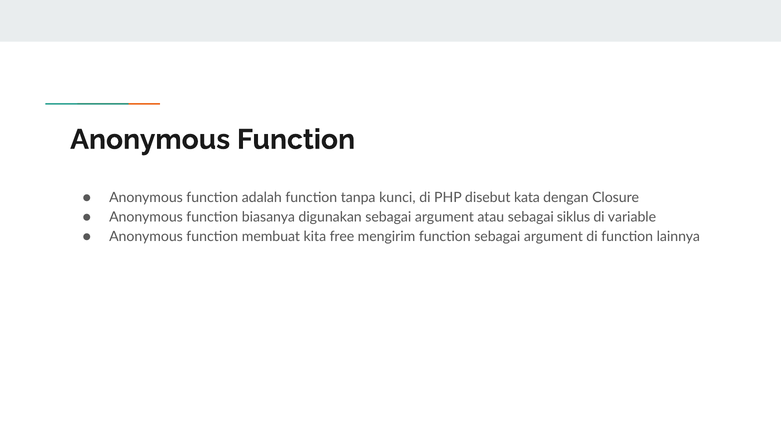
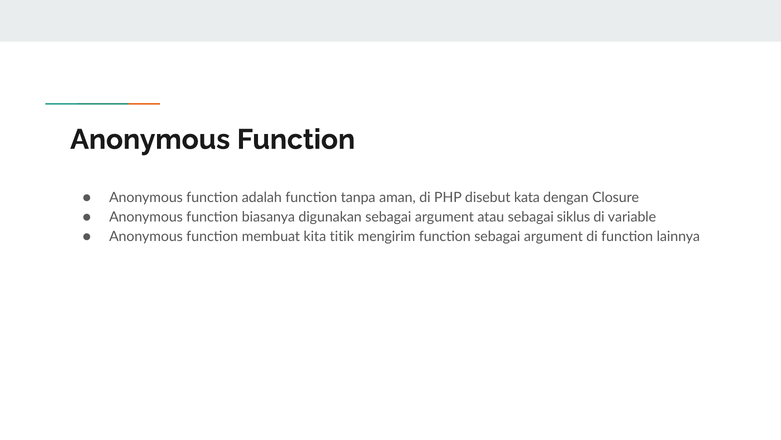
kunci: kunci -> aman (397, 197)
free: free -> titik (342, 236)
